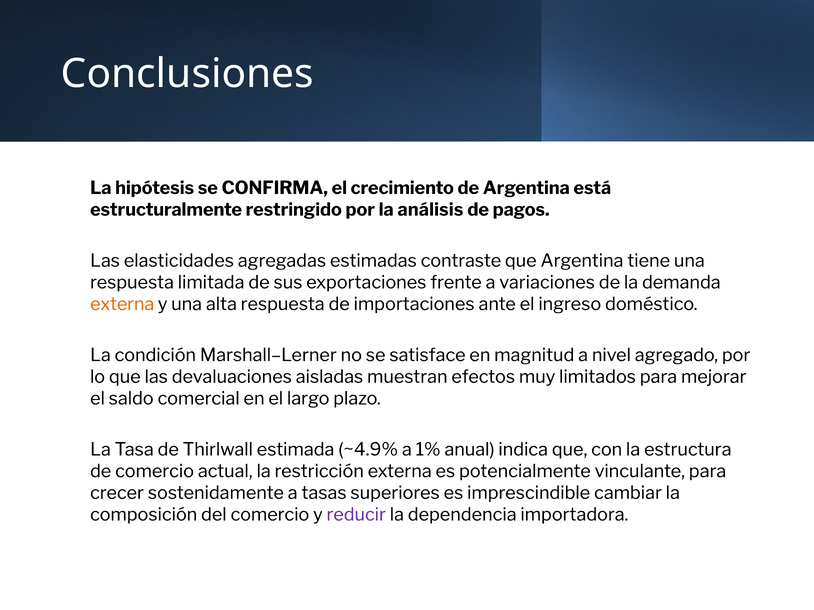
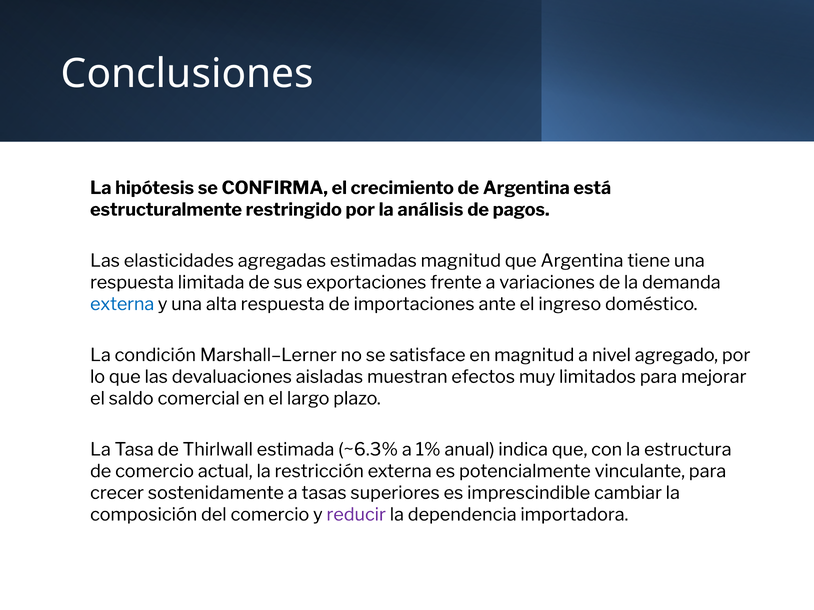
estimadas contraste: contraste -> magnitud (461, 261)
externa colour: orange -> blue (122, 304)
~4.9%: ~4.9% -> ~6.3% (368, 450)
